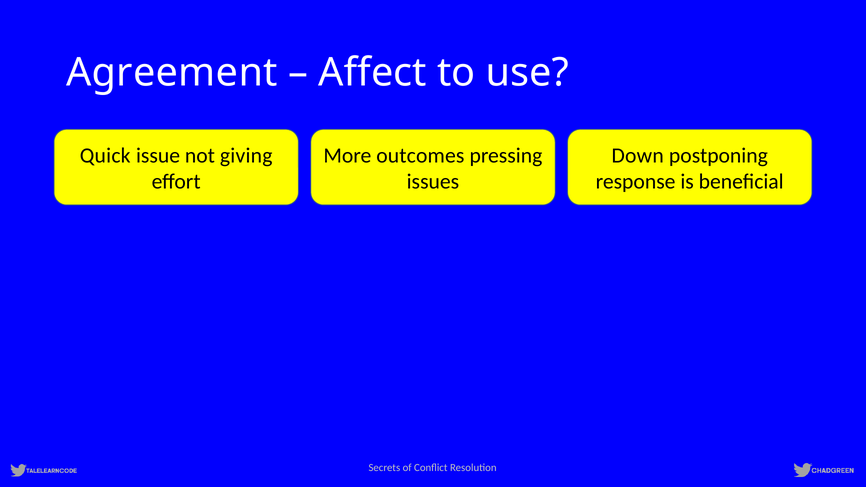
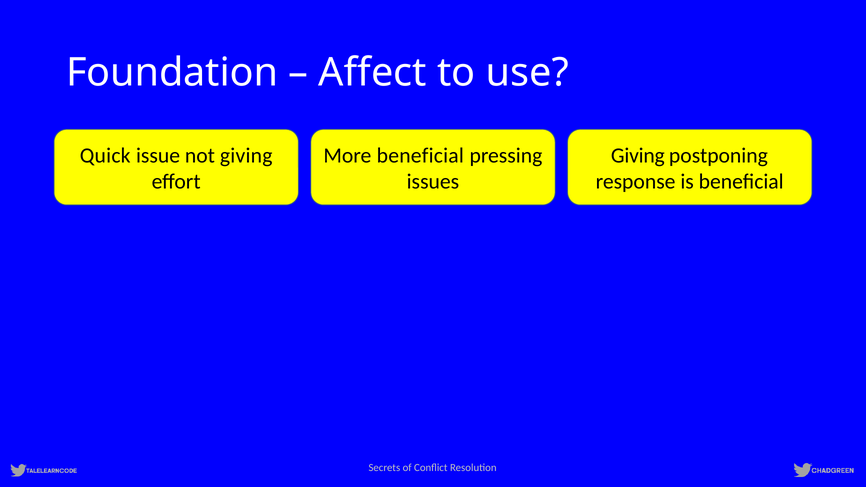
Agreement: Agreement -> Foundation (172, 73)
More outcomes: outcomes -> beneficial (420, 156)
Down: Down -> Giving (638, 156)
